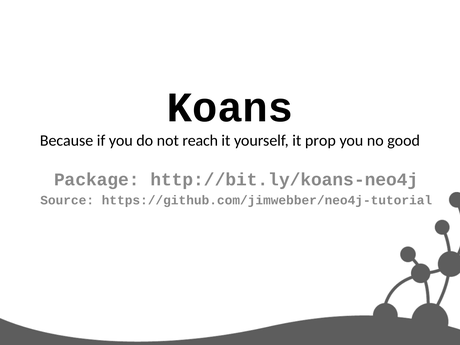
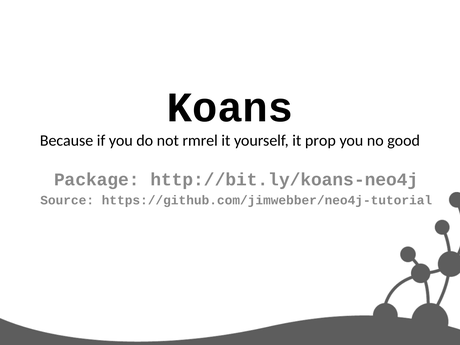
reach: reach -> rmrel (200, 141)
